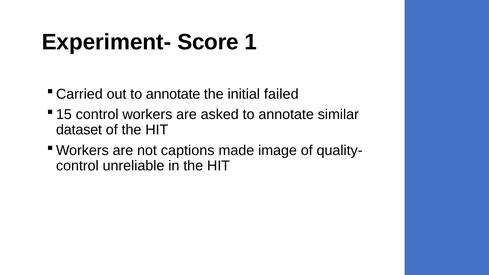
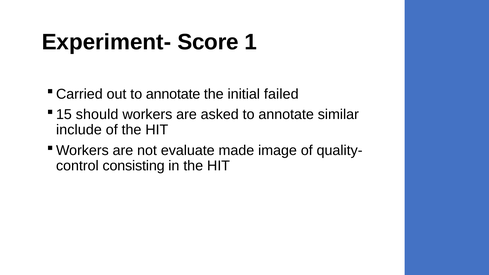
control: control -> should (97, 115)
dataset: dataset -> include (79, 130)
captions: captions -> evaluate (188, 150)
unreliable: unreliable -> consisting (134, 166)
